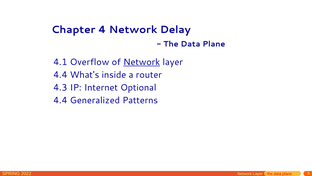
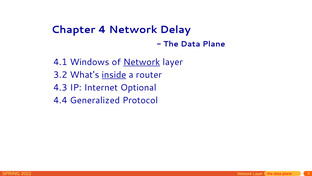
Overflow: Overflow -> Windows (90, 62)
4.4: 4.4 -> 3.2 (60, 75)
inside underline: none -> present (114, 75)
Patterns: Patterns -> Protocol (140, 100)
